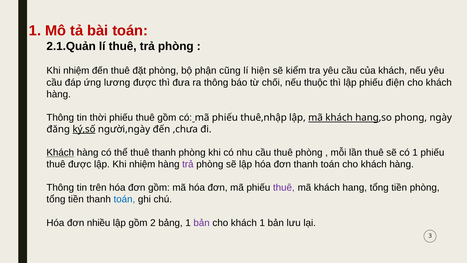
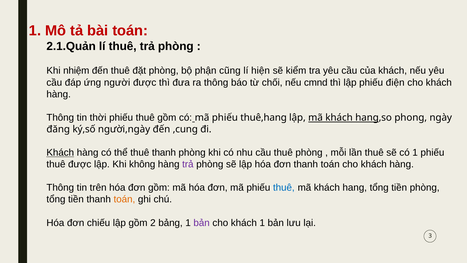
lương: lương -> người (117, 82)
thuộc: thuộc -> cmnd (316, 82)
thuê,nhập: thuê,nhập -> thuê,hang (264, 117)
ký,số underline: present -> none (84, 129)
,chưa: ,chưa -> ,cung (185, 129)
lập Khi nhiệm: nhiệm -> không (142, 164)
thuê colour: purple -> blue (284, 187)
toán colour: blue -> orange (124, 199)
nhiều: nhiều -> chiếu (99, 223)
